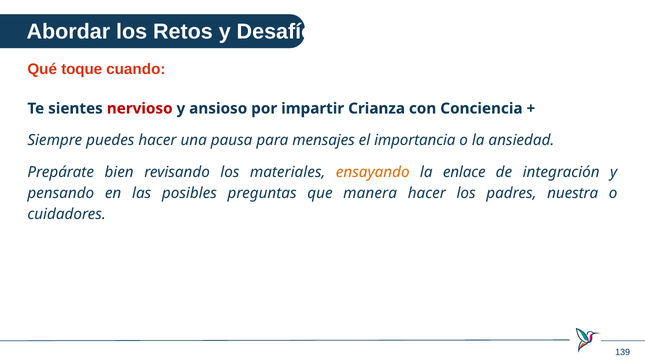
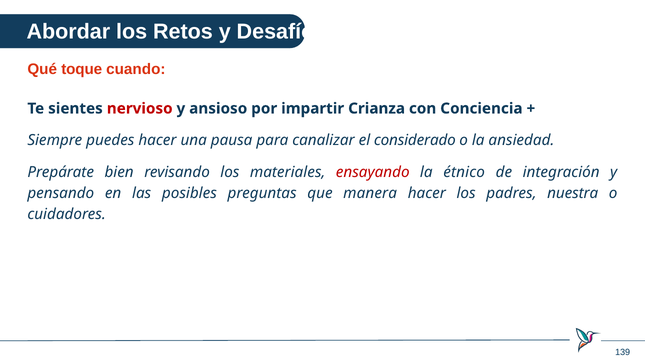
mensajes: mensajes -> canalizar (323, 140)
importancia: importancia -> considerado (415, 140)
ensayando colour: orange -> red (373, 172)
enlace: enlace -> étnico (464, 172)
